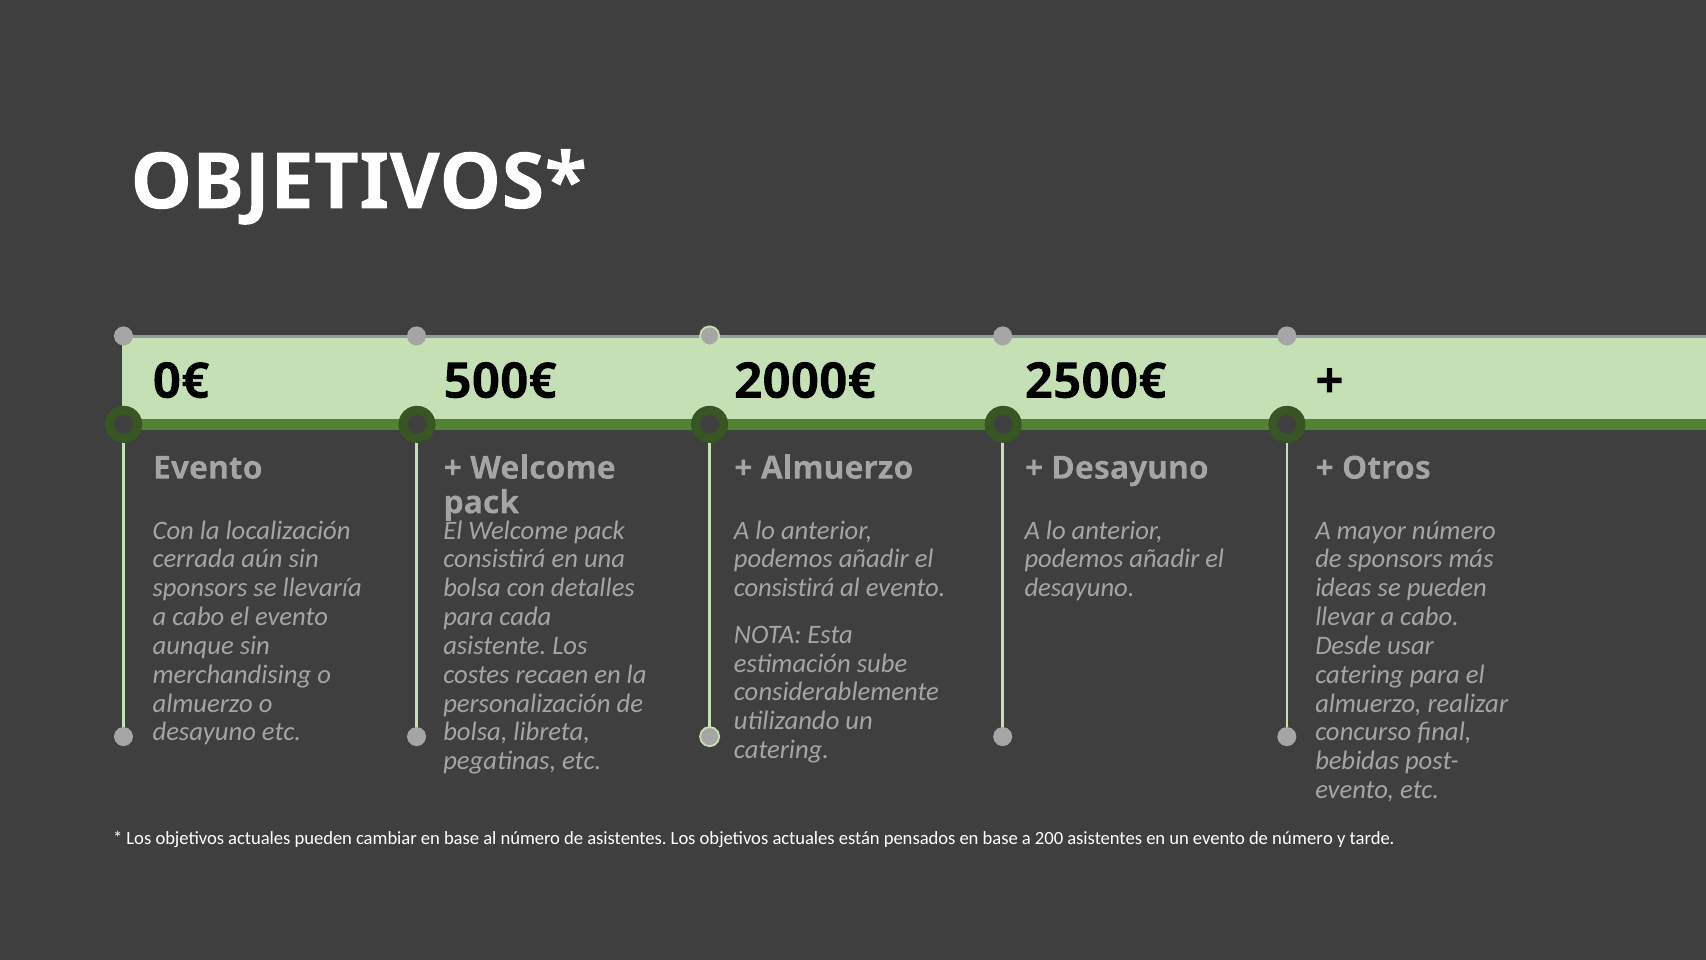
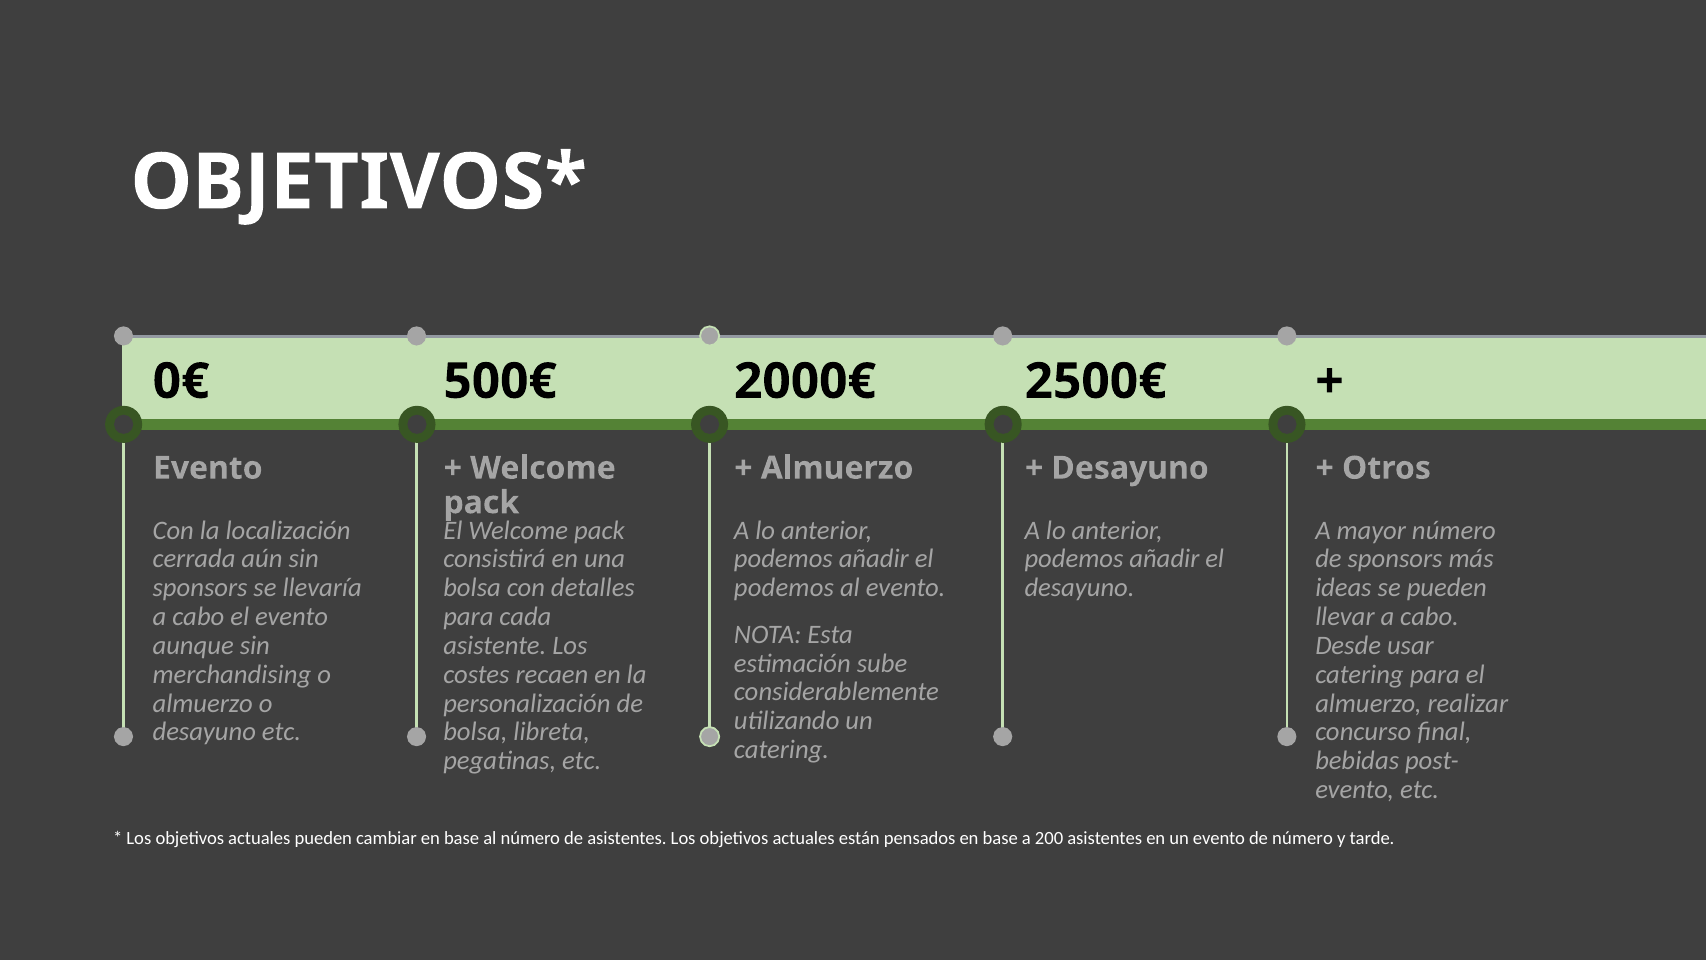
consistirá: consistirá -> podemos (784, 588)
